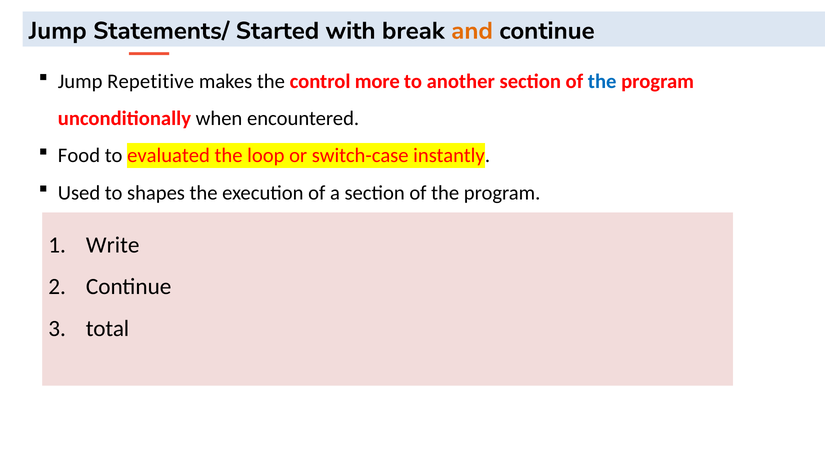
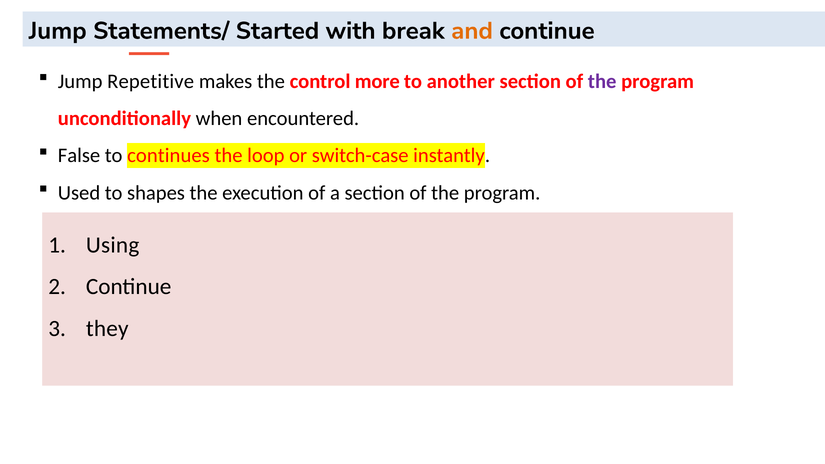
the colour: blue -> purple (602, 81)
Food: Food -> False (79, 156)
evaluated: evaluated -> continues (168, 156)
Write: Write -> Using (113, 245)
total: total -> they (107, 329)
